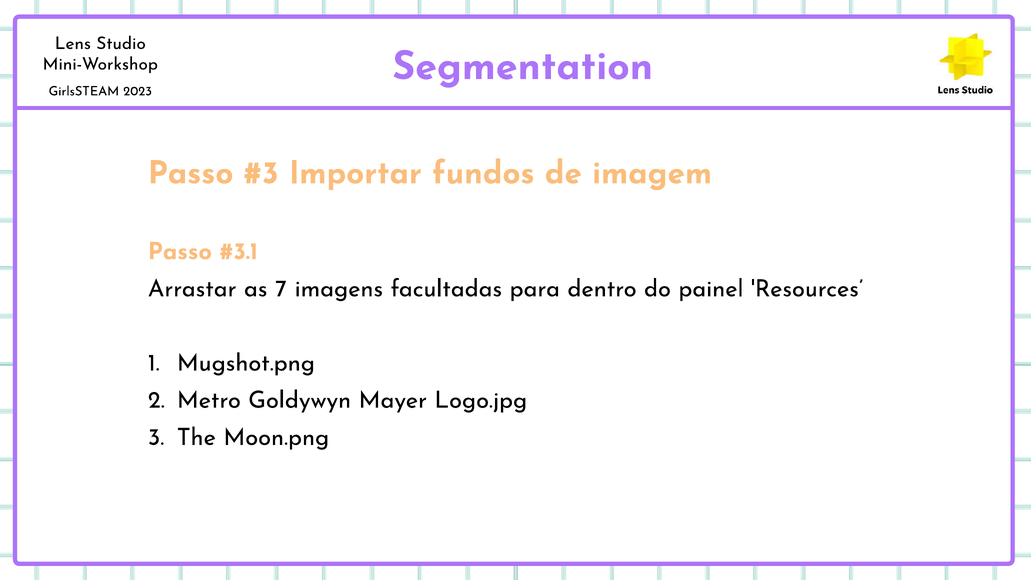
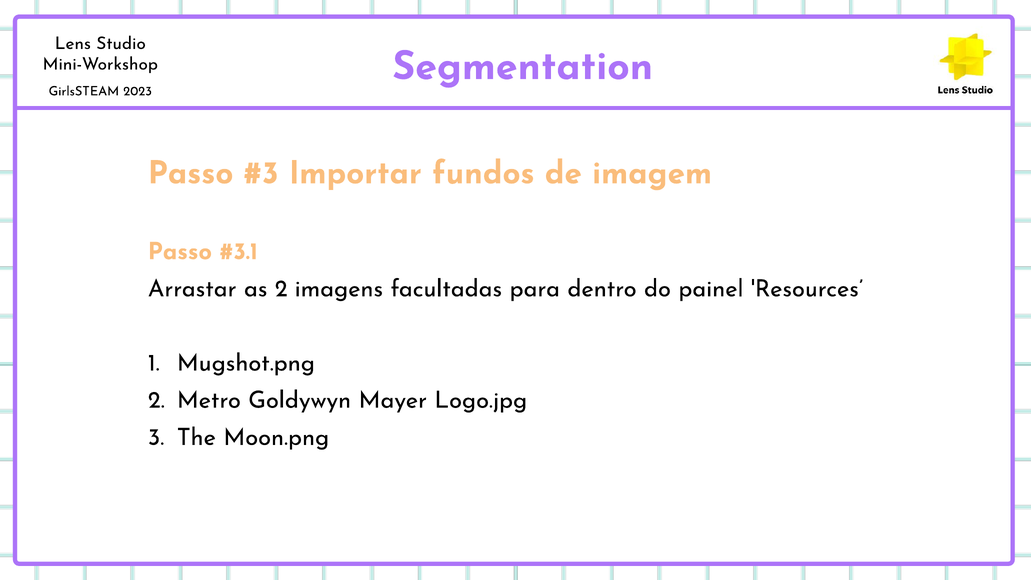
as 7: 7 -> 2 (281, 288)
